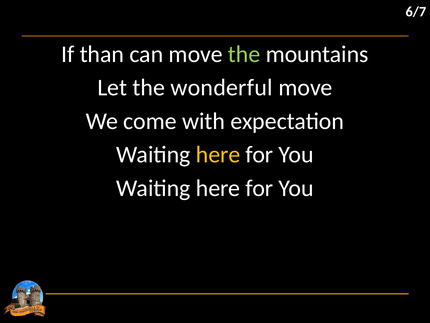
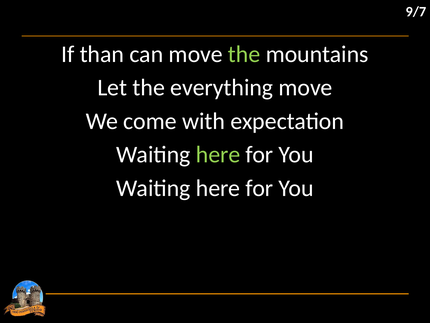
6/7: 6/7 -> 9/7 (416, 12)
wonderful: wonderful -> everything (222, 88)
here colour: yellow -> light green (218, 154)
